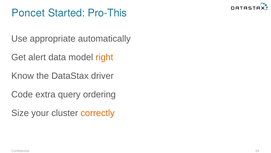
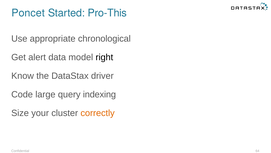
automatically: automatically -> chronological (104, 39)
right colour: orange -> black (104, 57)
extra: extra -> large (45, 94)
ordering: ordering -> indexing (99, 94)
